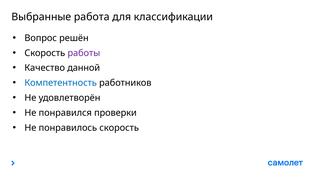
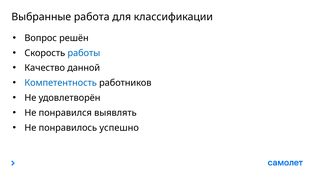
работы colour: purple -> blue (84, 53)
проверки: проверки -> выявлять (115, 113)
понравилось скорость: скорость -> успешно (119, 127)
